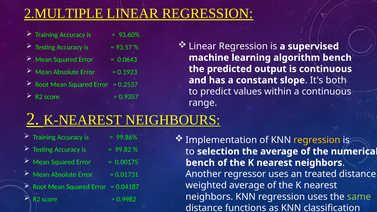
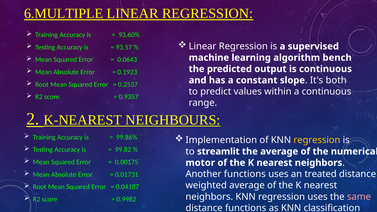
2.MULTIPLE: 2.MULTIPLE -> 6.MULTIPLE (64, 14)
selection: selection -> streamlit (218, 151)
bench: bench -> motor (200, 163)
Another regressor: regressor -> functions (245, 174)
same colour: light green -> pink (359, 197)
